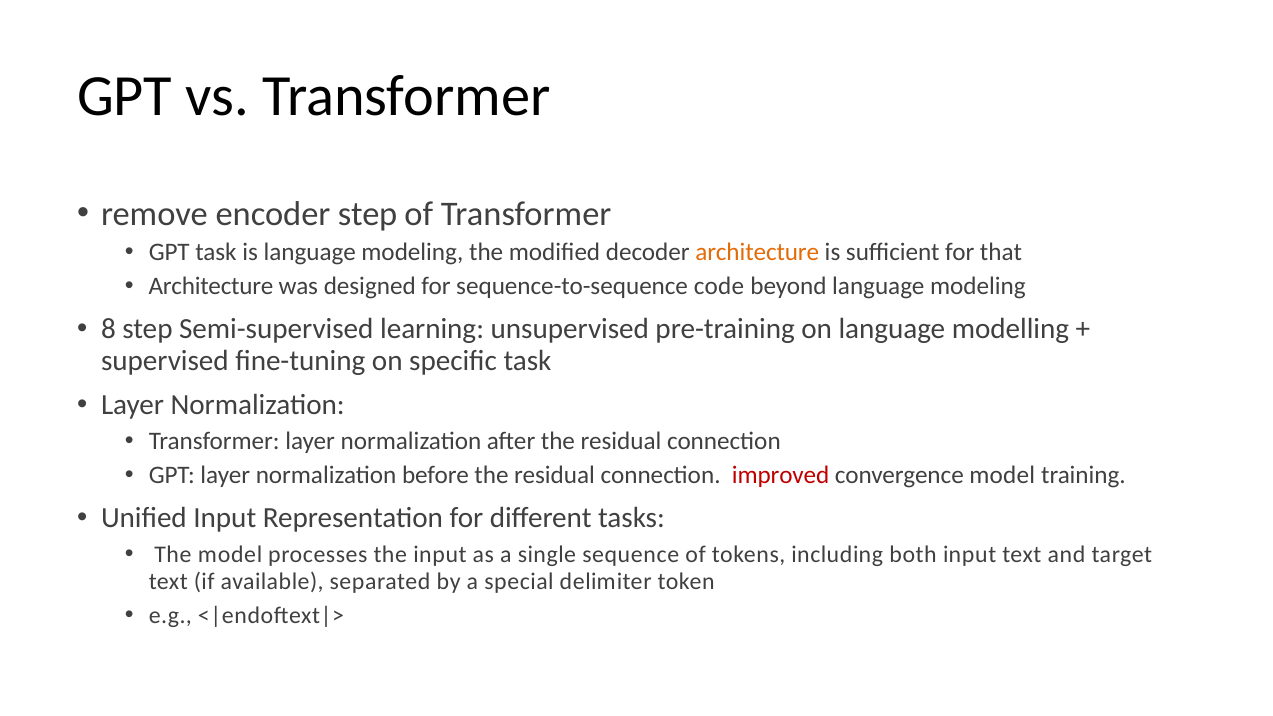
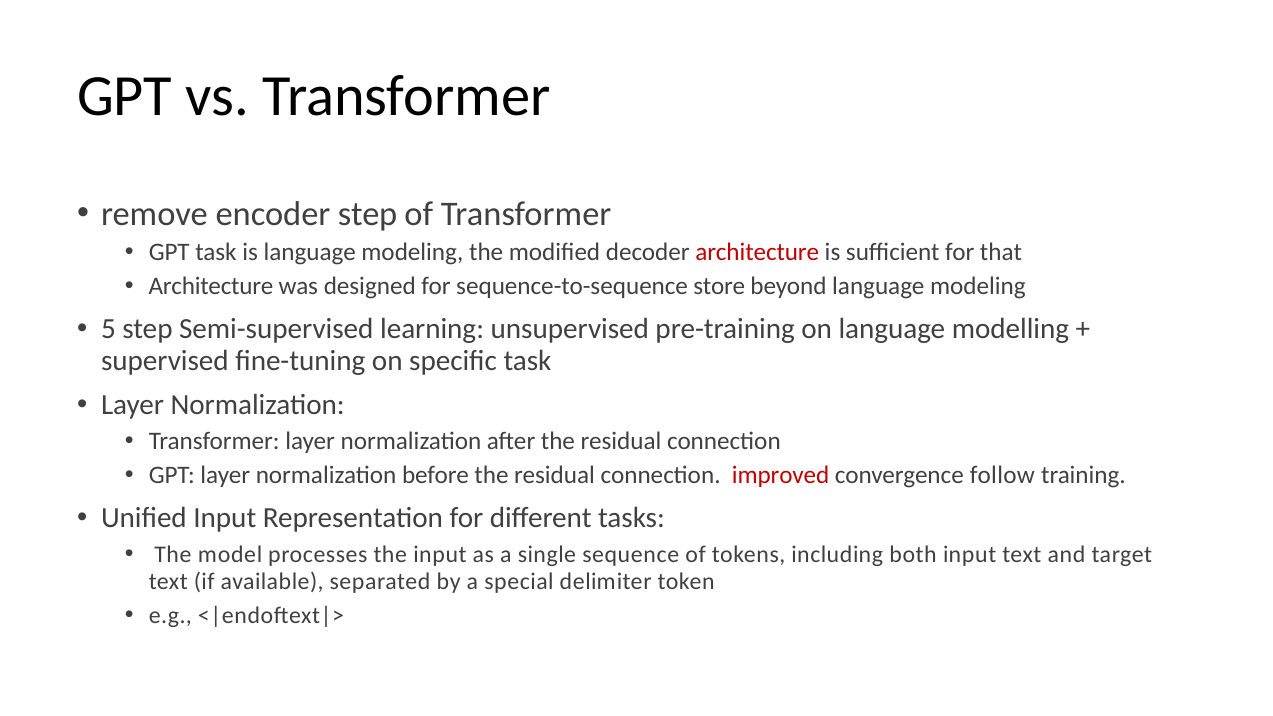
architecture colour: orange -> red (757, 253)
code: code -> store (719, 286)
8: 8 -> 5 (108, 329)
convergence model: model -> follow (1002, 475)
